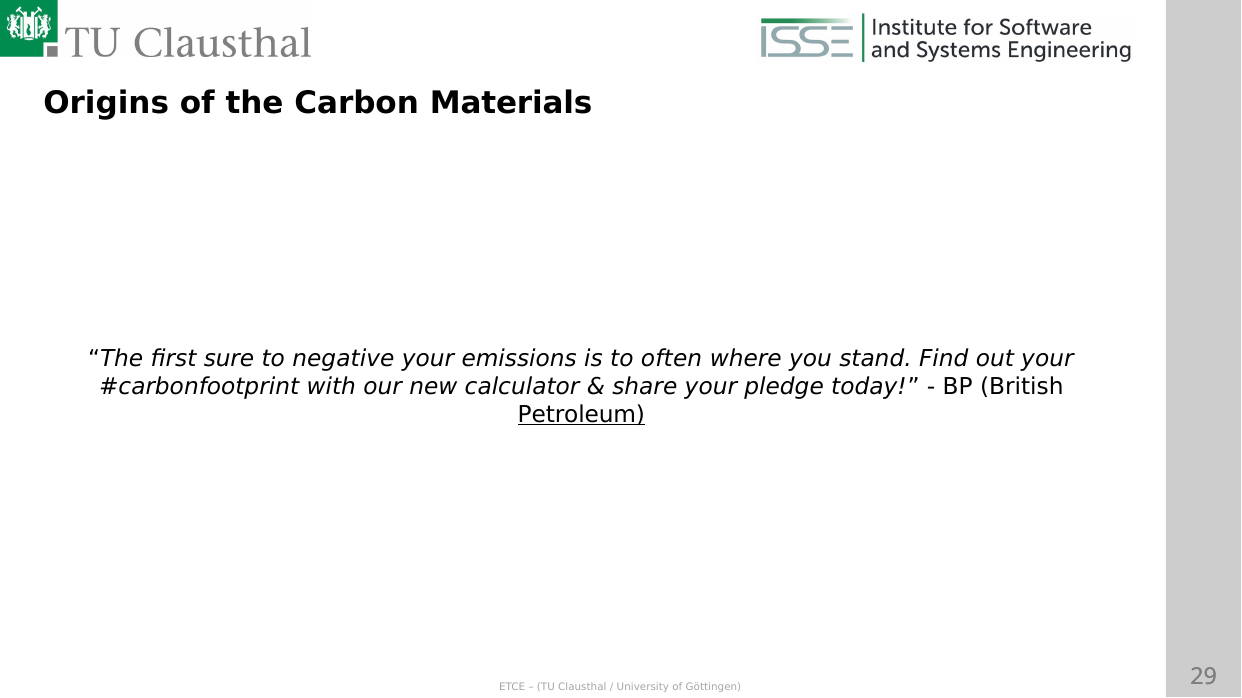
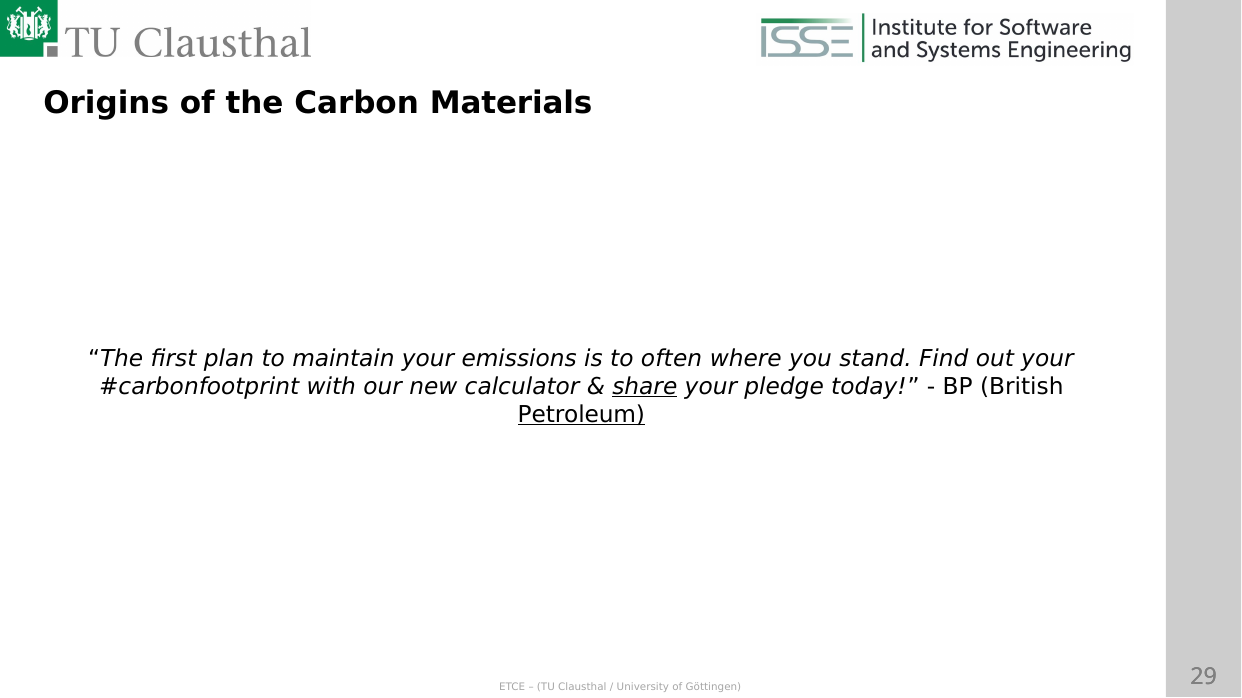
sure: sure -> plan (229, 359)
negative: negative -> maintain (343, 359)
share underline: none -> present (645, 387)
